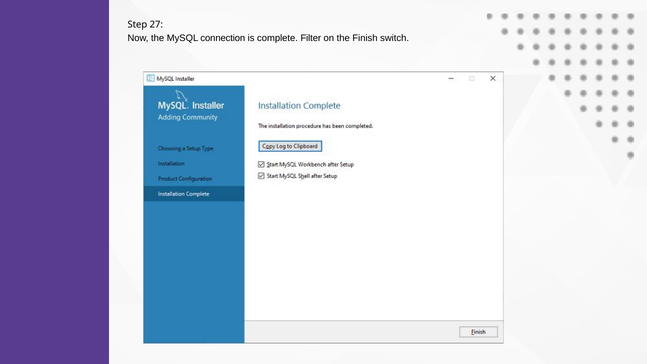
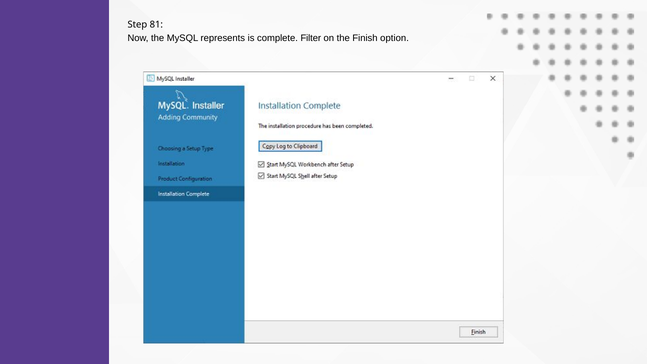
27: 27 -> 81 (156, 25)
connection: connection -> represents (223, 38)
switch: switch -> option (395, 38)
